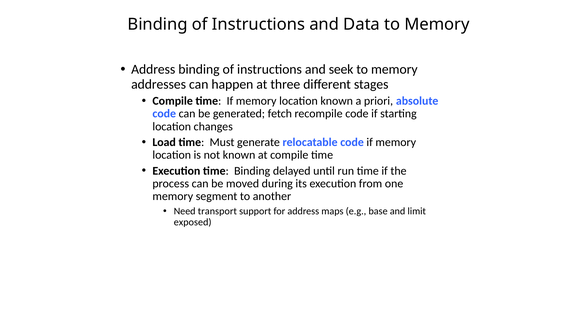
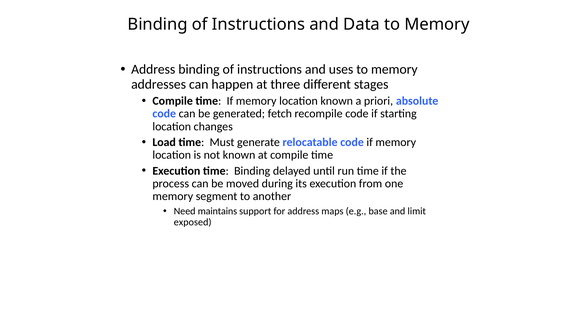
seek: seek -> uses (341, 69)
transport: transport -> maintains (217, 211)
